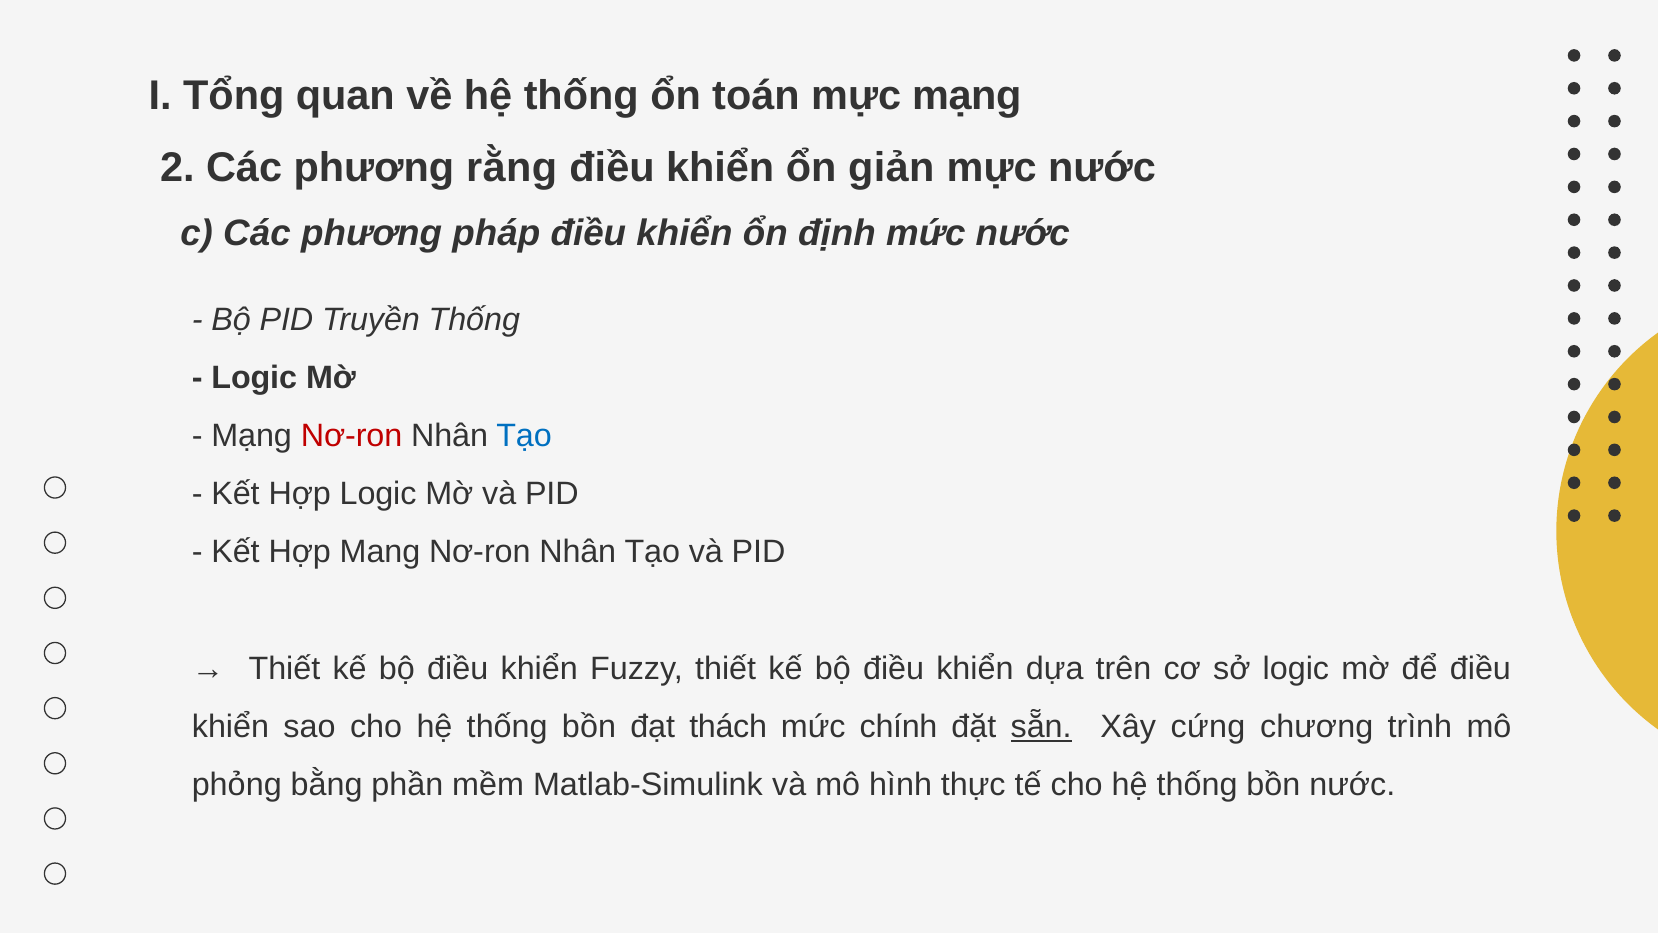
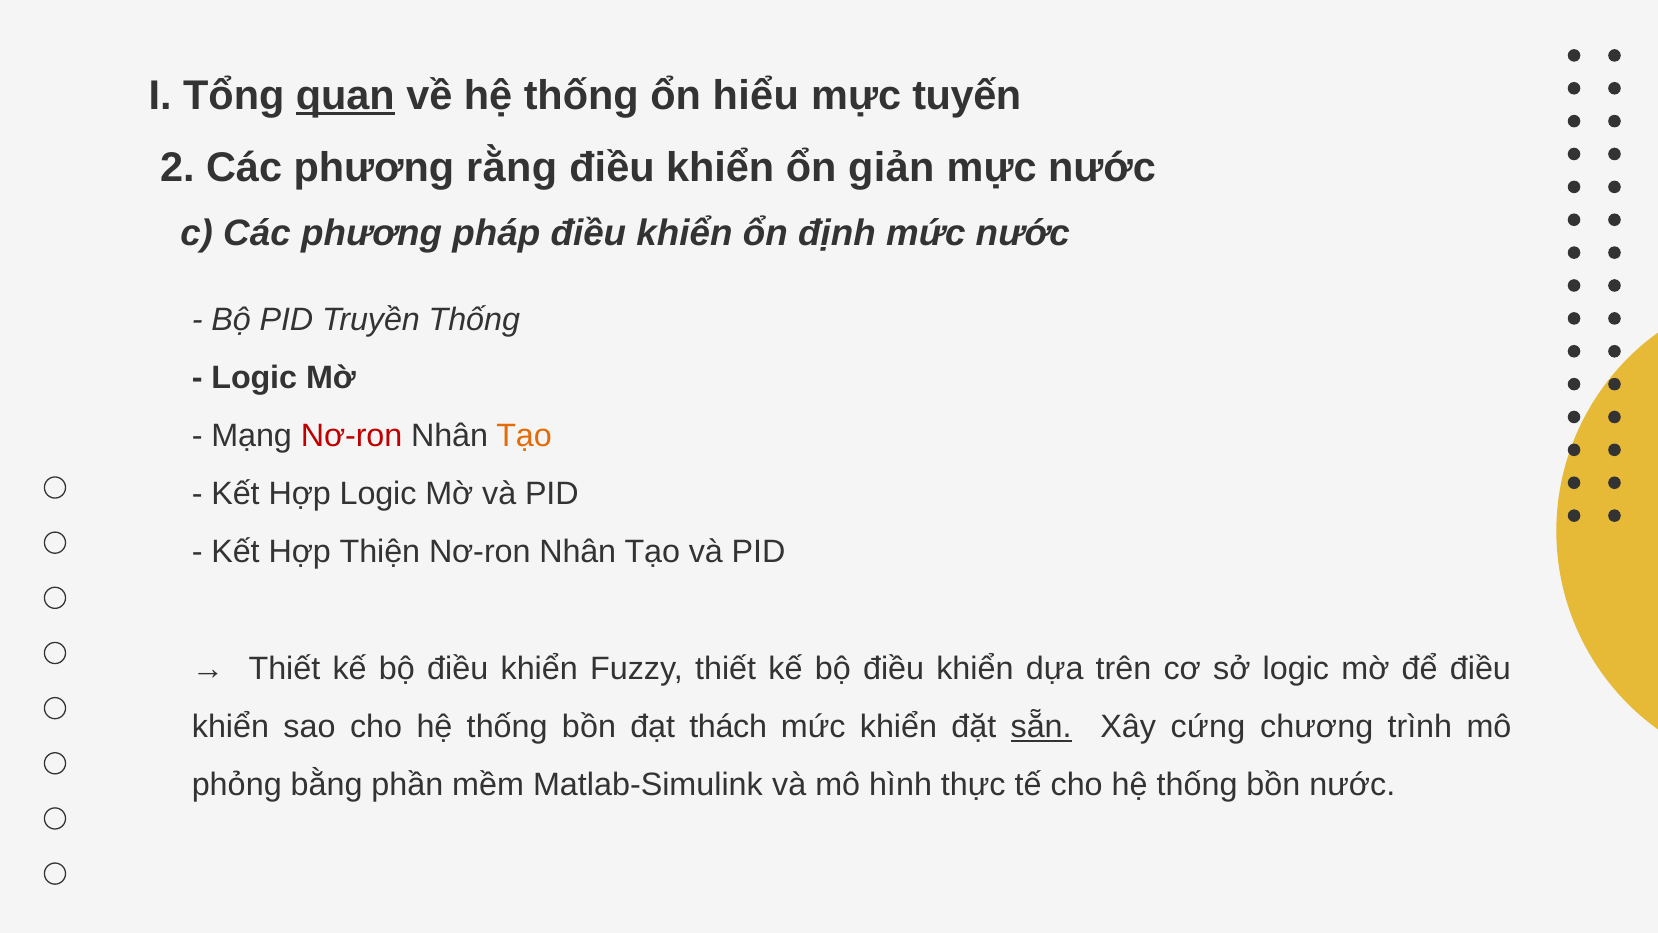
quan underline: none -> present (345, 96)
toán: toán -> hiểu (756, 96)
mực mạng: mạng -> tuyến (967, 96)
Tạo colour: blue -> orange (524, 436)
Mang: Mang -> Thiện (380, 552)
mức chính: chính -> khiển (898, 726)
